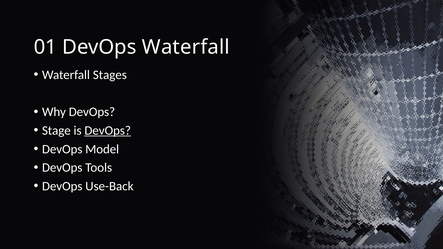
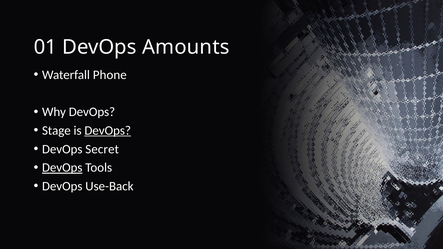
DevOps Waterfall: Waterfall -> Amounts (186, 47)
Stages: Stages -> Phone (110, 75)
Model: Model -> Secret (102, 149)
DevOps underline: none -> present (62, 168)
